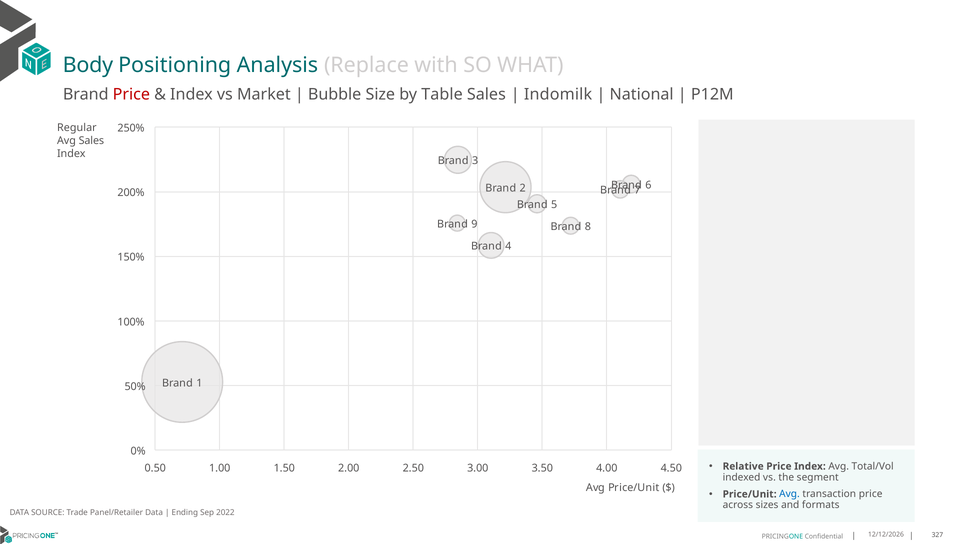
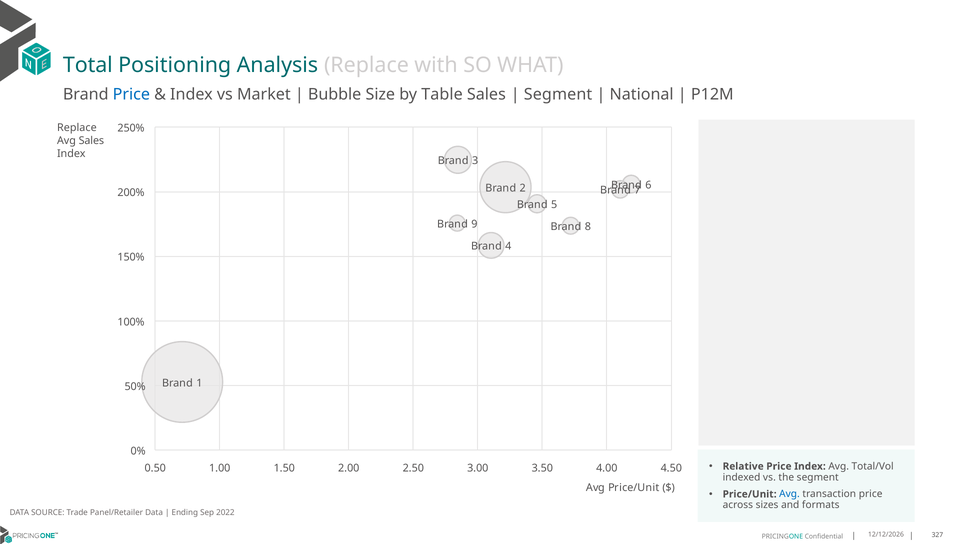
Body: Body -> Total (88, 65)
Price colour: red -> blue (131, 94)
Indomilk: Indomilk -> Segment (558, 94)
Regular: Regular -> Replace (77, 128)
